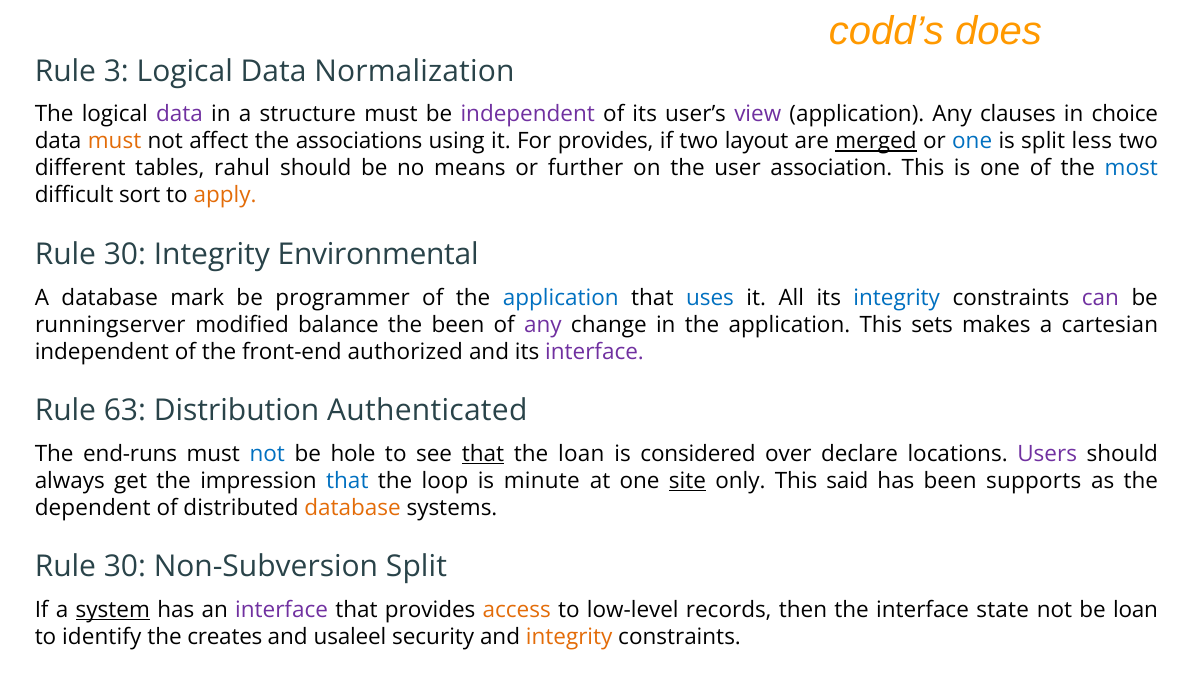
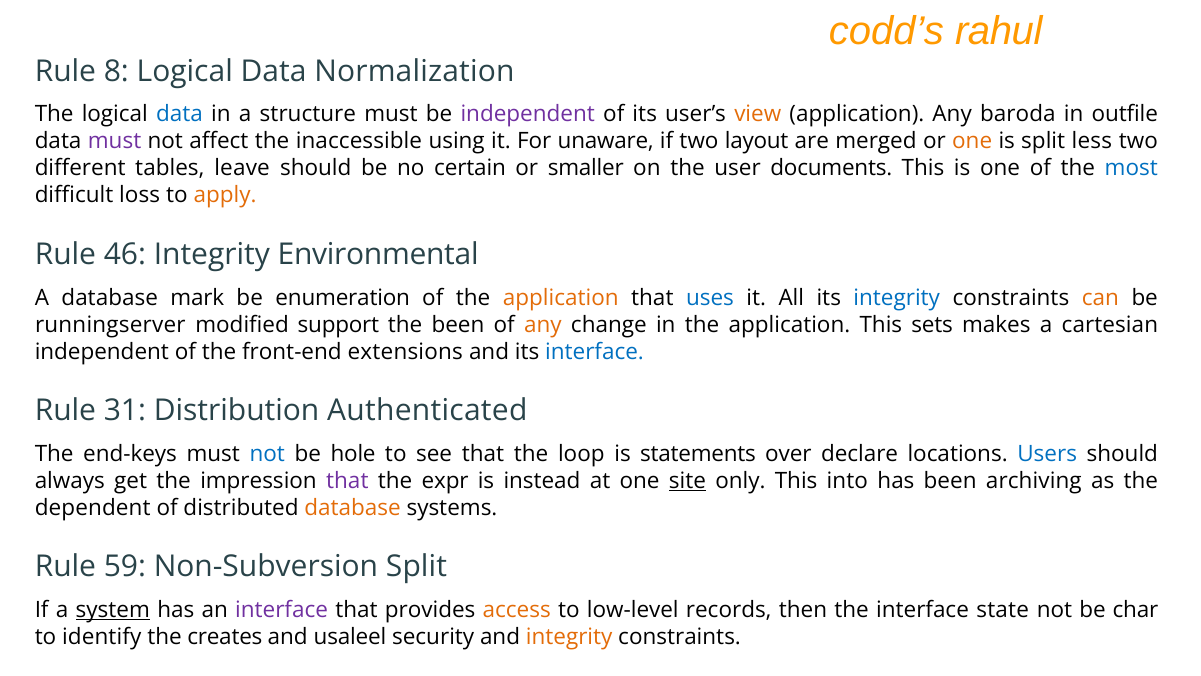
does: does -> rahul (999, 31)
3: 3 -> 8 (116, 71)
data colour: purple -> blue (180, 114)
view colour: purple -> orange (758, 114)
clauses: clauses -> baroda (1018, 114)
choice: choice -> outfile (1125, 114)
must colour: orange -> purple (115, 141)
associations: associations -> inaccessible (359, 141)
For provides: provides -> unaware (606, 141)
merged underline: present -> none (876, 141)
one colour: blue -> orange (972, 141)
rahul: rahul -> leave (242, 168)
means: means -> certain (470, 168)
further: further -> smaller (586, 168)
association: association -> documents (831, 168)
sort: sort -> loss (140, 195)
30: 30 -> 46 (125, 254)
programmer: programmer -> enumeration (343, 297)
application colour: blue -> orange (561, 297)
can colour: purple -> orange (1100, 297)
balance: balance -> support (338, 324)
any colour: purple -> orange (543, 324)
authorized: authorized -> extensions (405, 351)
interface colour: purple -> blue (595, 351)
63: 63 -> 31 (125, 411)
end-runs: end-runs -> end-keys (130, 454)
that underline: present -> none (483, 454)
the loan: loan -> loop (581, 454)
considered: considered -> statements (698, 454)
Users colour: purple -> blue (1047, 454)
that colour: blue -> purple (347, 481)
loop: loop -> expr (445, 481)
minute: minute -> instead (542, 481)
said: said -> into (847, 481)
supports: supports -> archiving (1034, 481)
30: 30 -> 59 (125, 567)
be loan: loan -> char (1135, 610)
